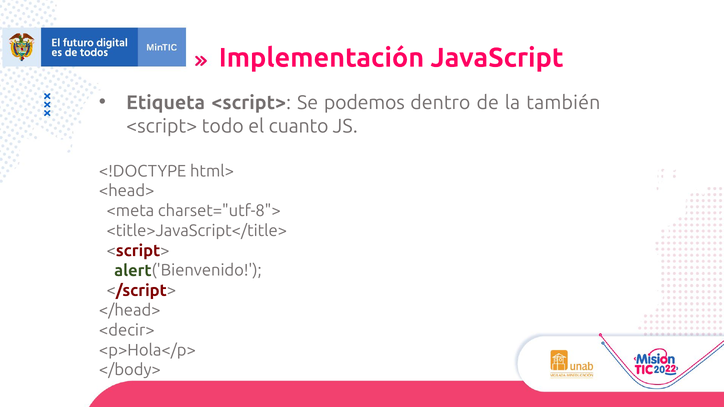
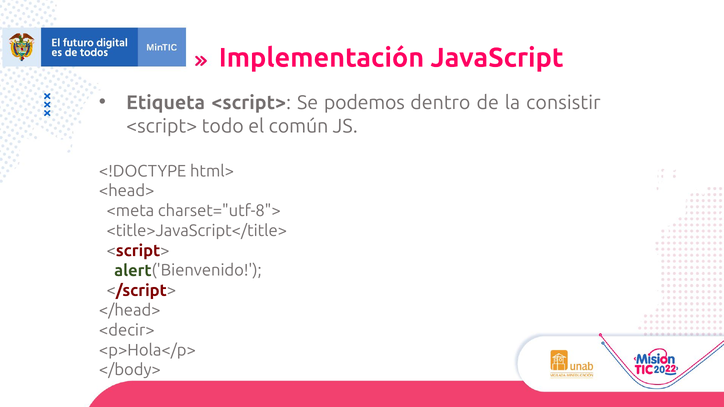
también: también -> consistir (563, 103)
cuanto: cuanto -> común (299, 126)
